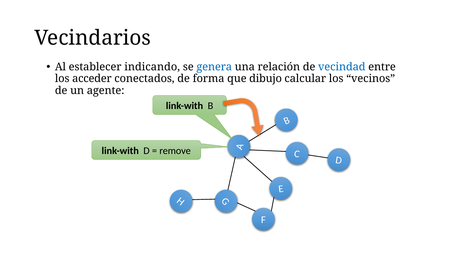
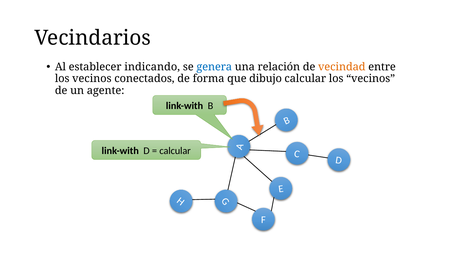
vecindad colour: blue -> orange (342, 67)
acceder: acceder -> vecinos (92, 79)
remove: remove -> calcular (175, 151)
